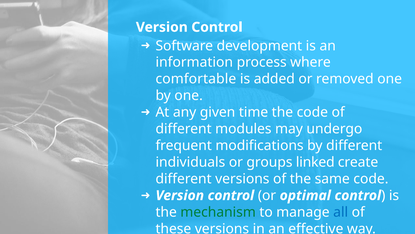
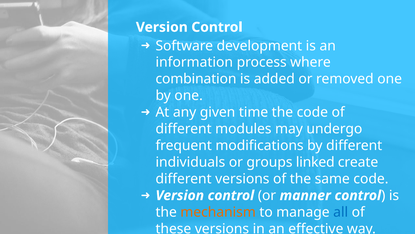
comfortable: comfortable -> combination (196, 79)
optimal: optimal -> manner (305, 195)
mechanism colour: green -> orange (218, 212)
